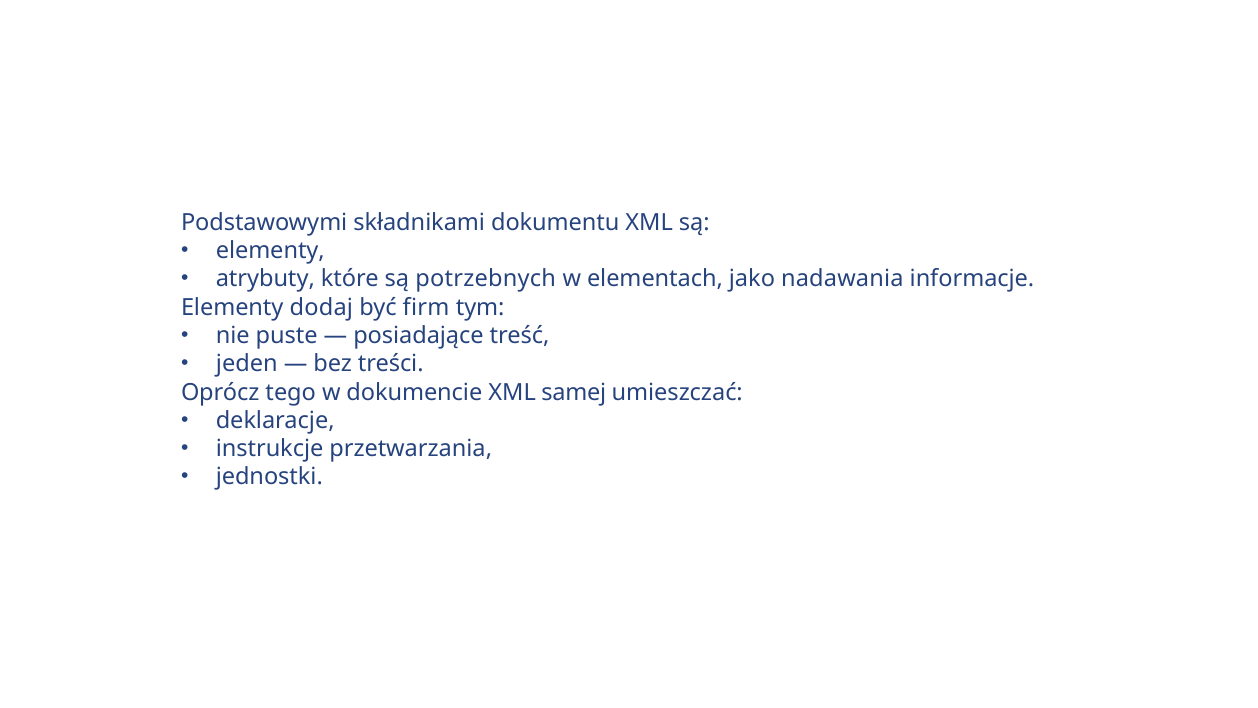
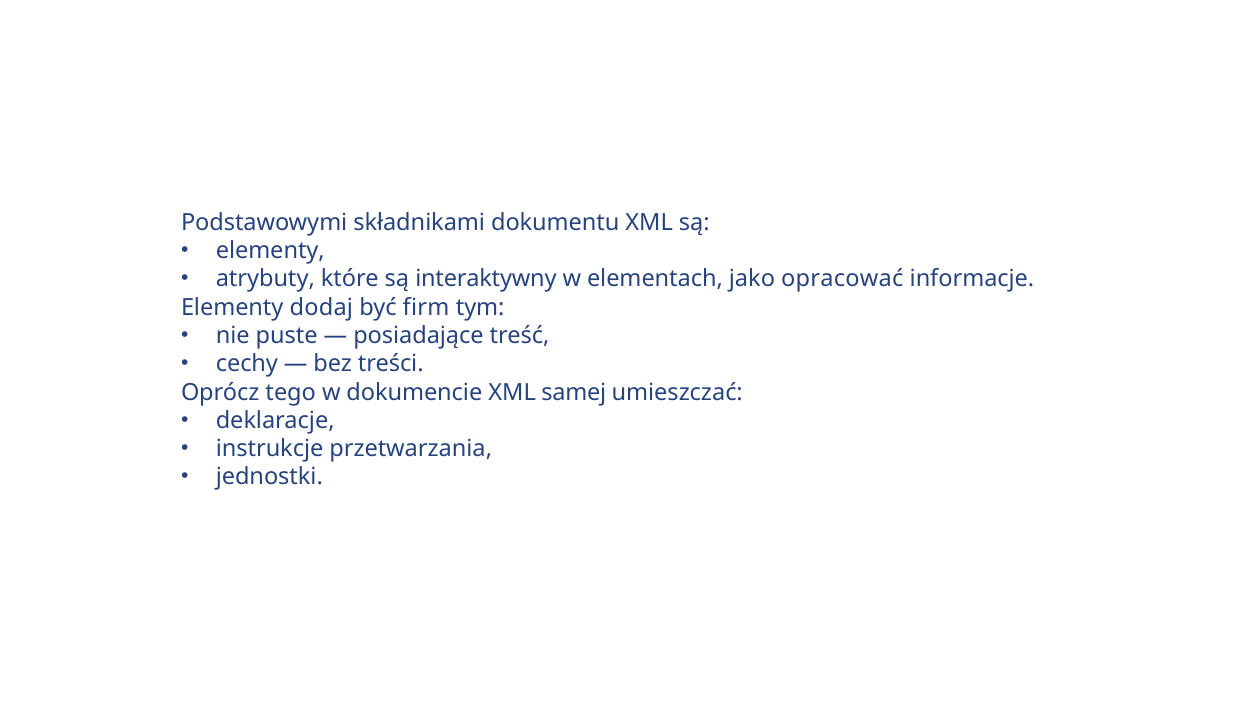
potrzebnych: potrzebnych -> interaktywny (486, 279)
nadawania: nadawania -> opracować (842, 279)
jeden: jeden -> cechy (247, 364)
